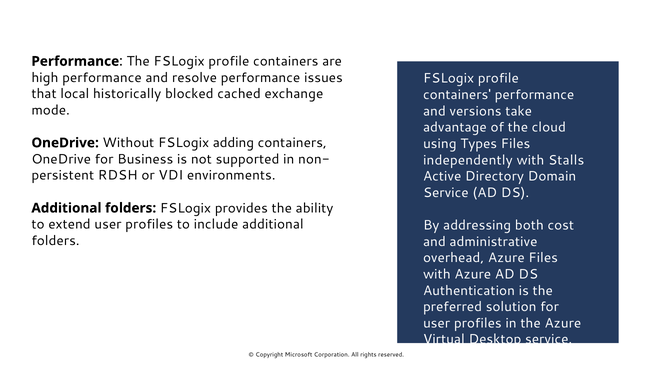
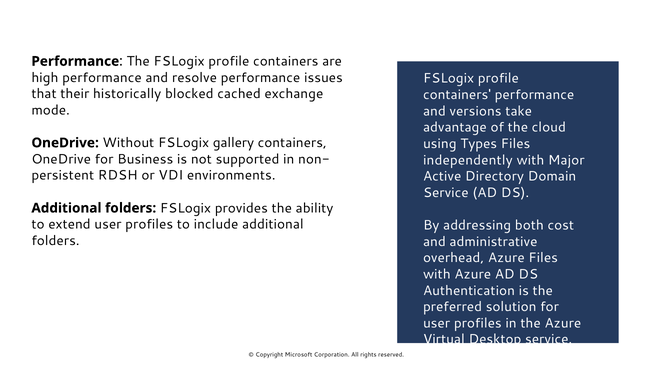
local: local -> their (75, 94)
adding: adding -> gallery (233, 143)
Stalls: Stalls -> Major (566, 160)
